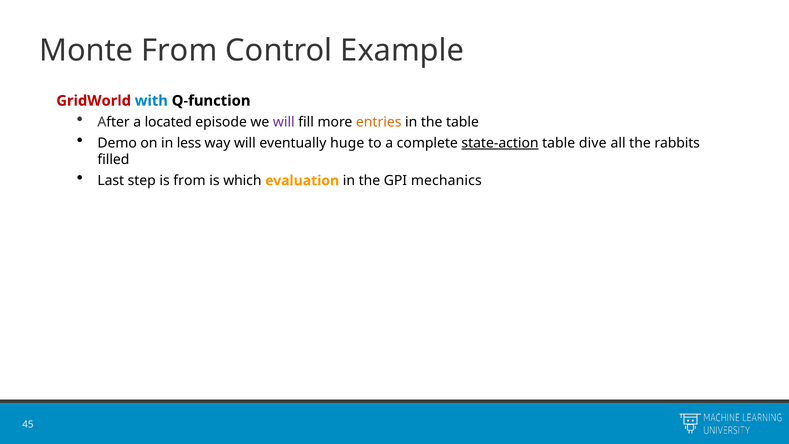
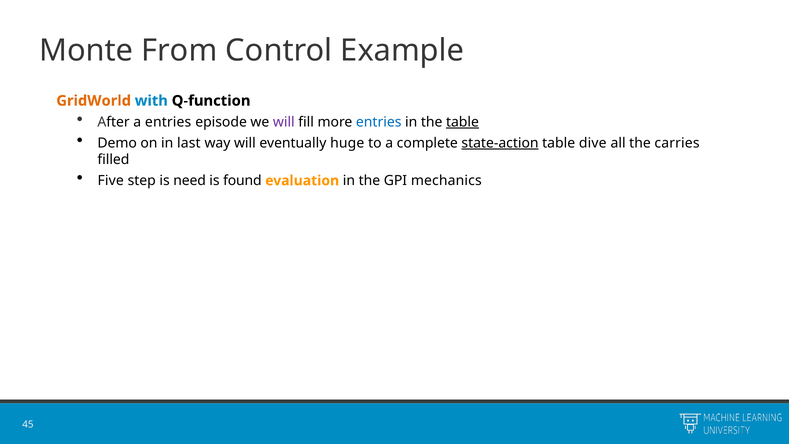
GridWorld colour: red -> orange (94, 101)
a located: located -> entries (168, 122)
entries colour: orange -> blue (379, 122)
table underline: none -> present (462, 122)
less: less -> last (189, 143)
rabbits: rabbits -> carries (677, 143)
Last: Last -> Five (111, 181)
is from: from -> need (190, 181)
which: which -> found (242, 181)
